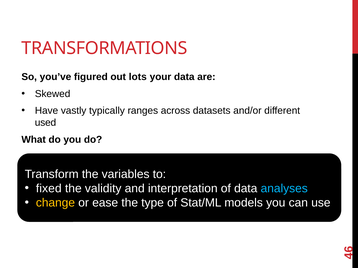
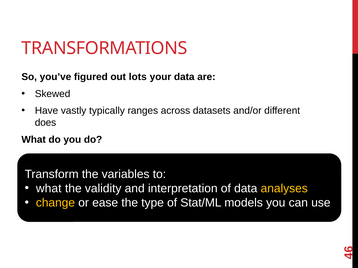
used: used -> does (45, 123)
fixed: fixed -> what (49, 189)
analyses colour: light blue -> yellow (284, 189)
